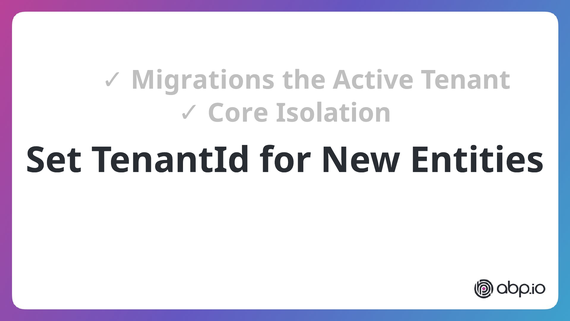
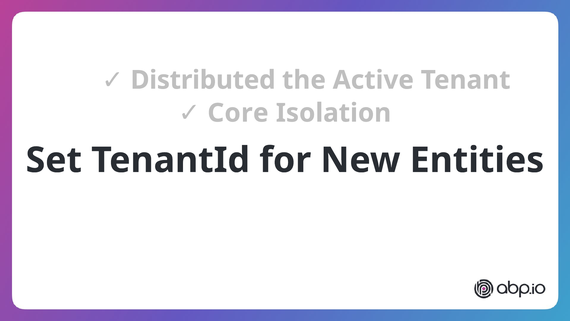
Migrations: Migrations -> Distributed (203, 80)
